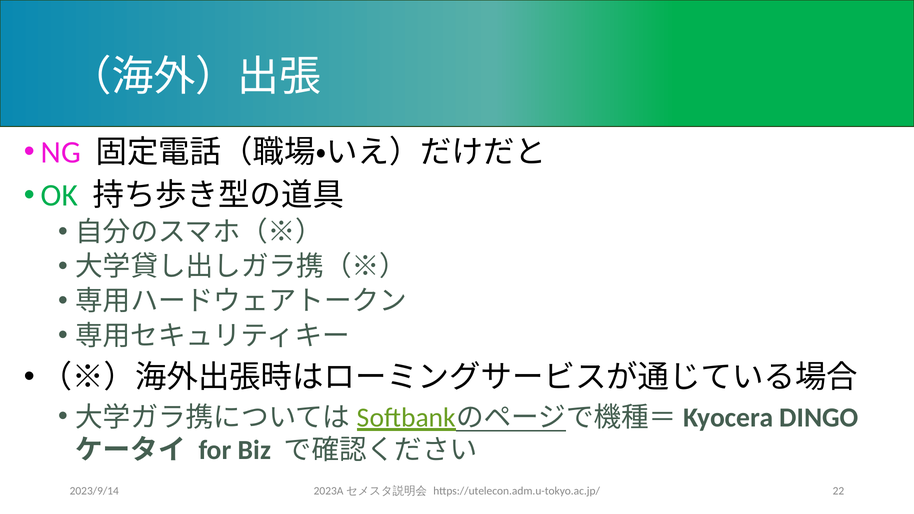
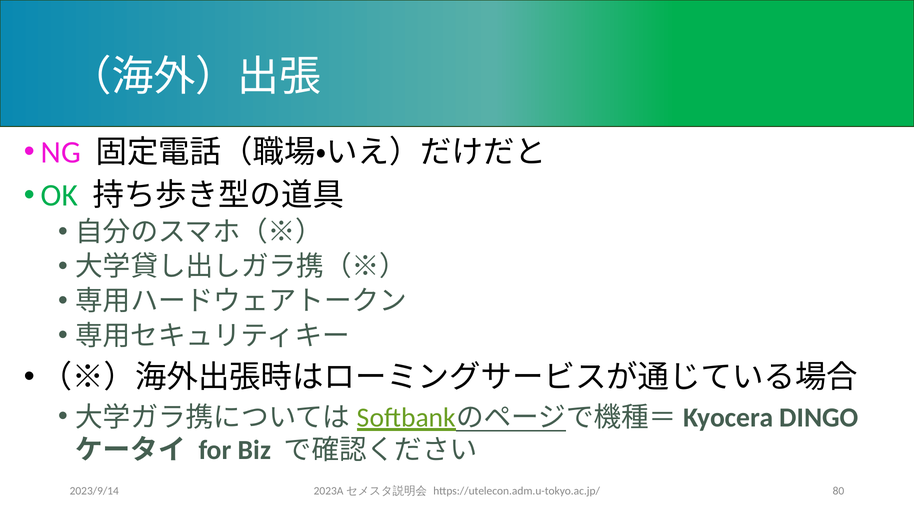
22: 22 -> 80 (839, 491)
